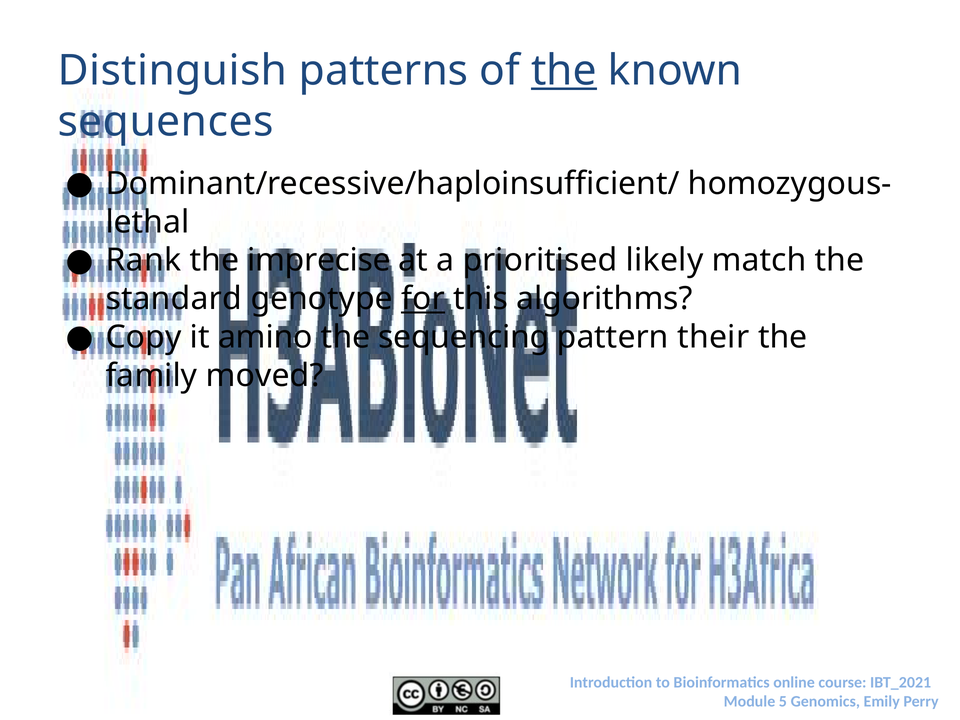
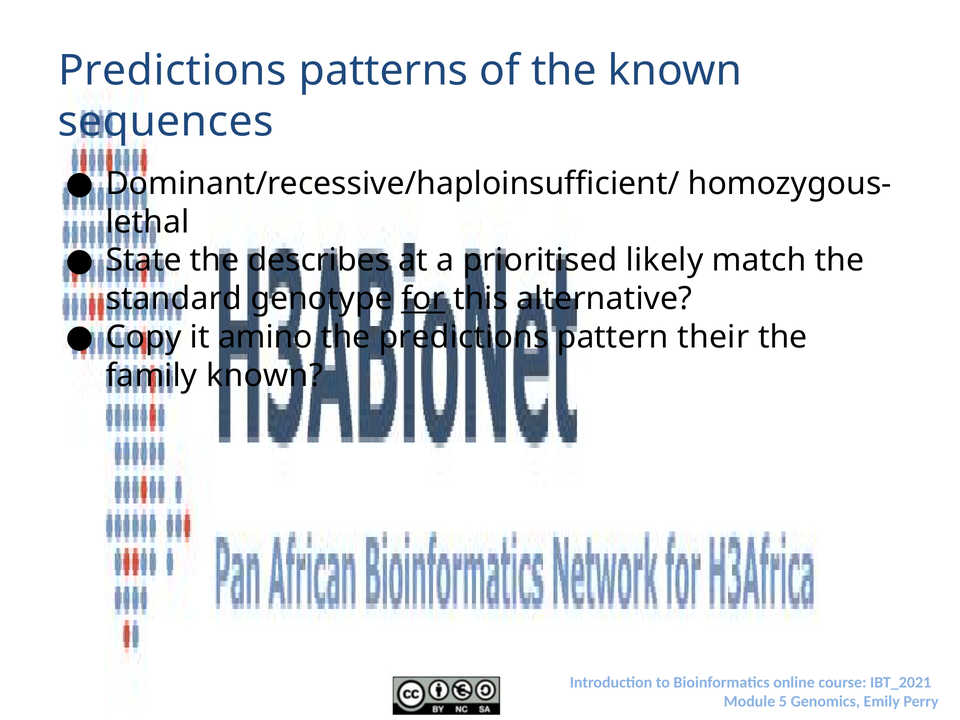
Distinguish: Distinguish -> Predictions (172, 70)
the underline: present -> none (564, 70)
Rank: Rank -> State (144, 260)
imprecise: imprecise -> describes (319, 260)
algorithms: algorithms -> alternative (604, 299)
the sequencing: sequencing -> predictions (464, 337)
family moved: moved -> known (265, 376)
